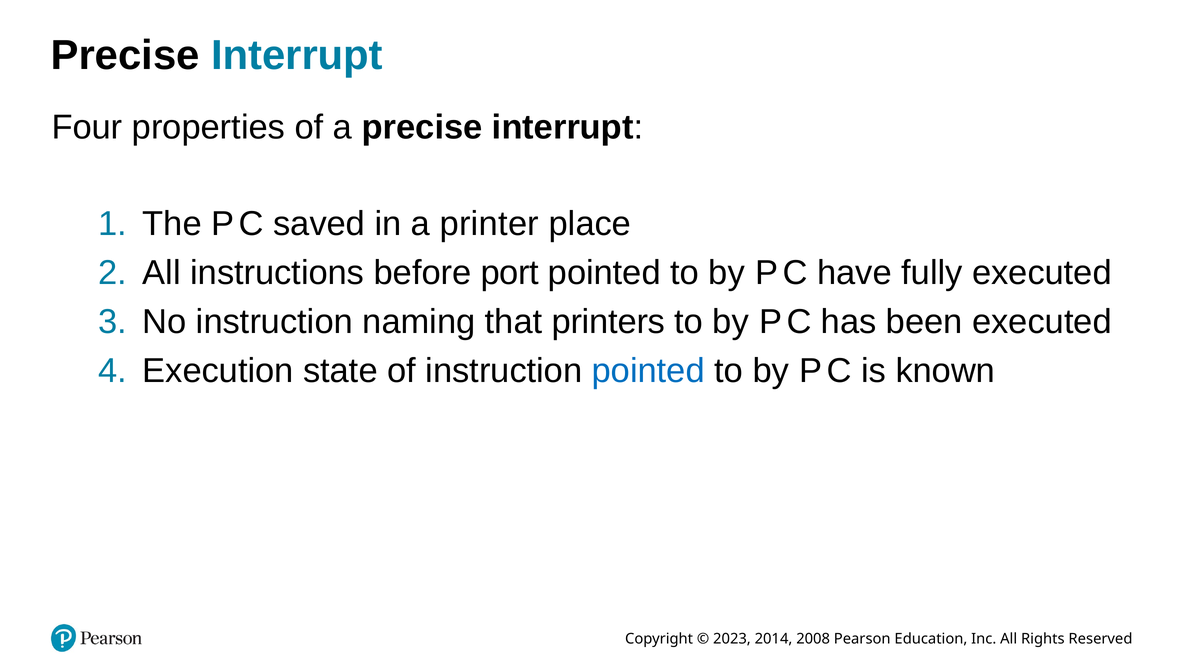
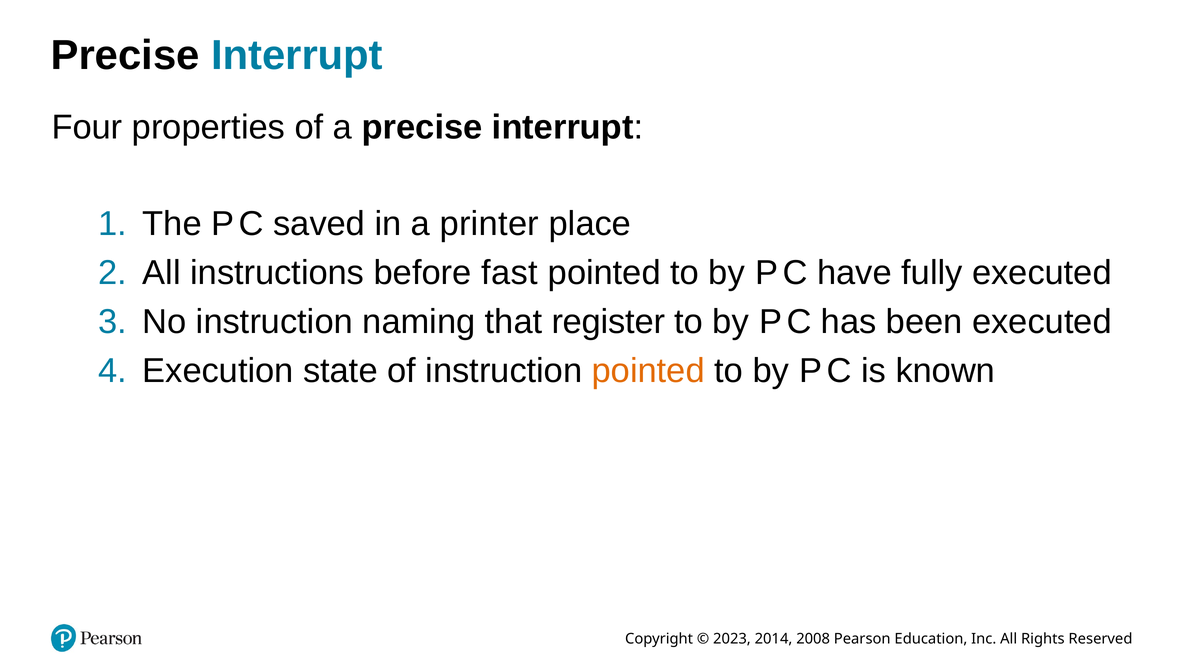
port: port -> fast (509, 273)
printers: printers -> register (608, 322)
pointed colour: blue -> orange (648, 370)
